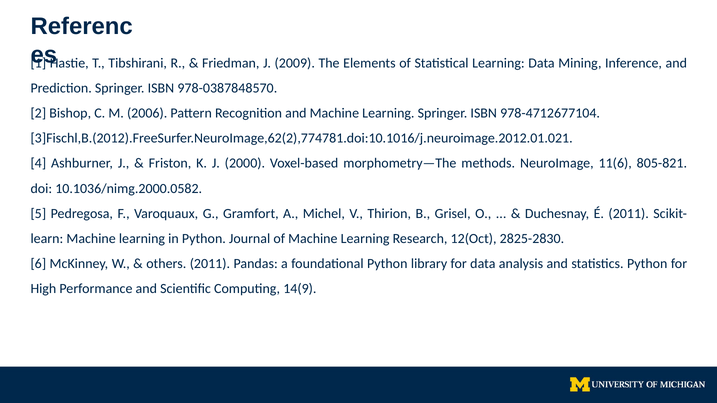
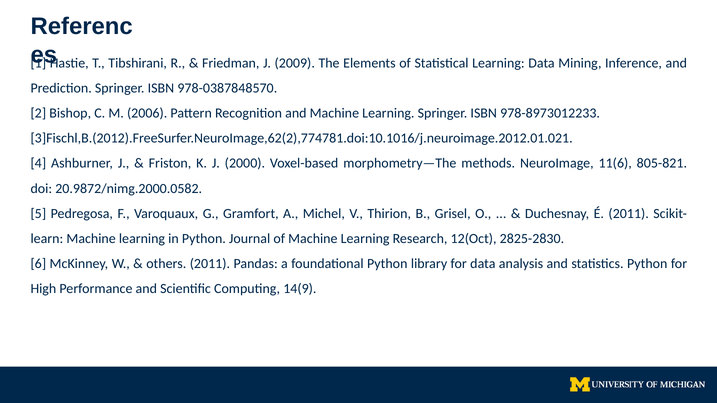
978-4712677104: 978-4712677104 -> 978-8973012233 (550, 113)
10.1036/nimg.2000.0582: 10.1036/nimg.2000.0582 -> 20.9872/nimg.2000.0582 (129, 189)
